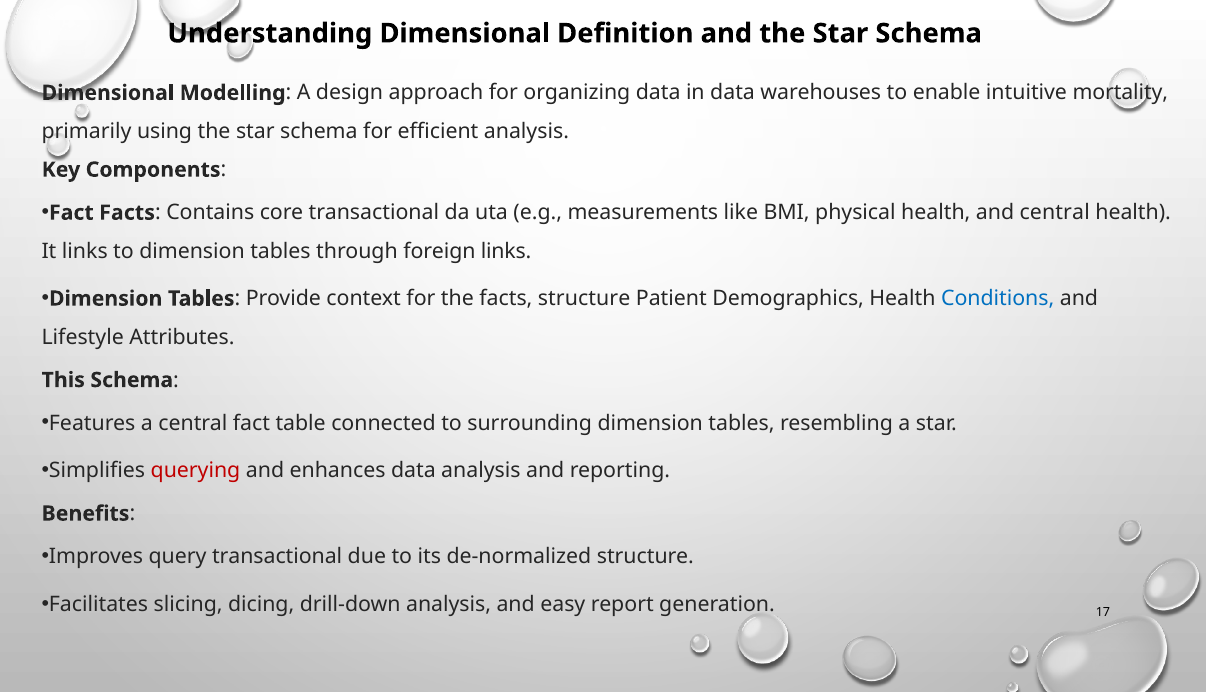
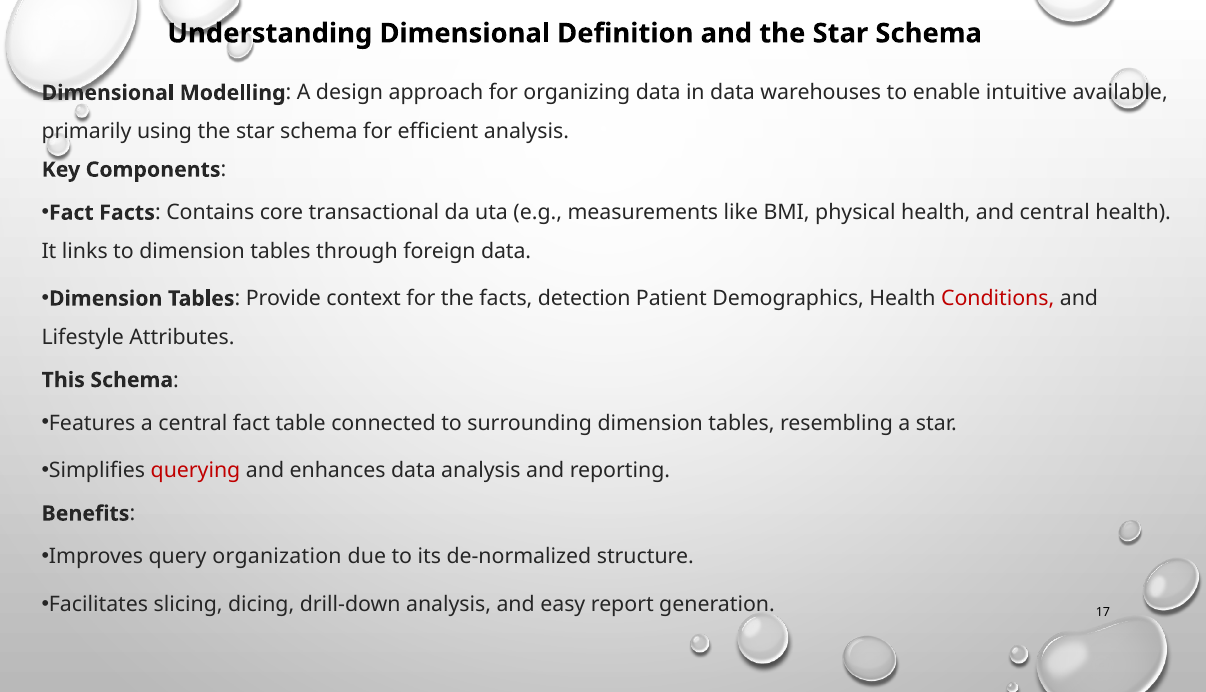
mortality: mortality -> available (1120, 93)
foreign links: links -> data (506, 251)
facts structure: structure -> detection (584, 299)
Conditions colour: blue -> red (998, 299)
query transactional: transactional -> organization (277, 557)
